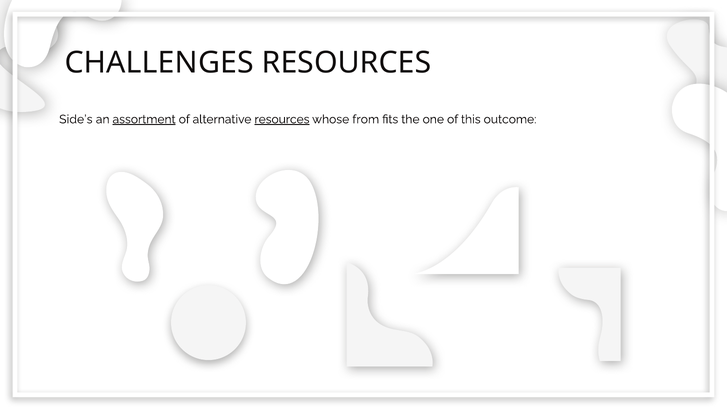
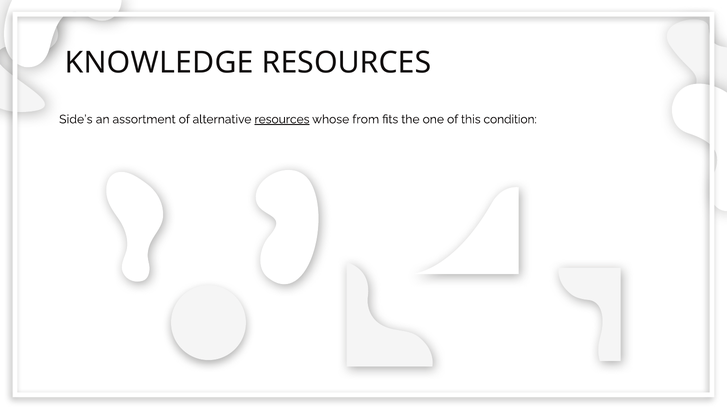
CHALLENGES: CHALLENGES -> KNOWLEDGE (159, 63)
assortment underline: present -> none (144, 119)
outcome: outcome -> condition (510, 119)
